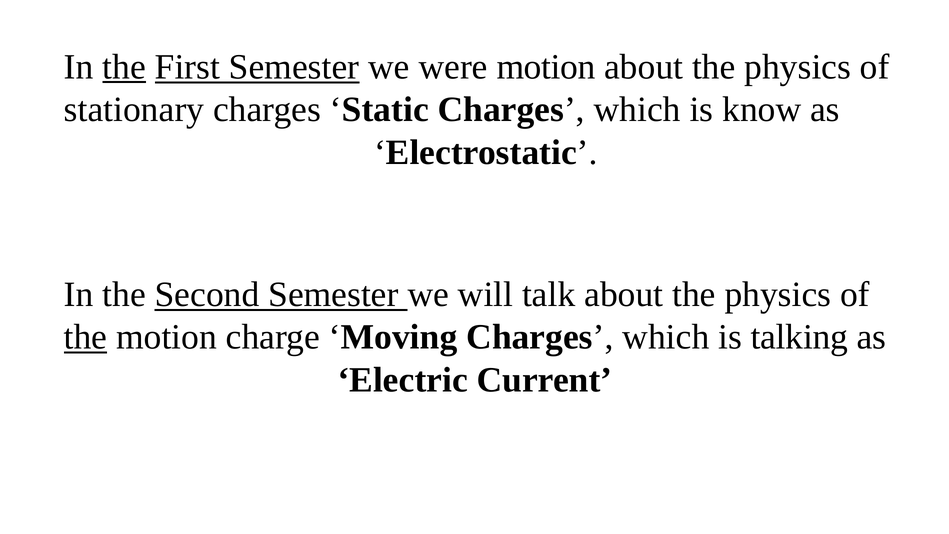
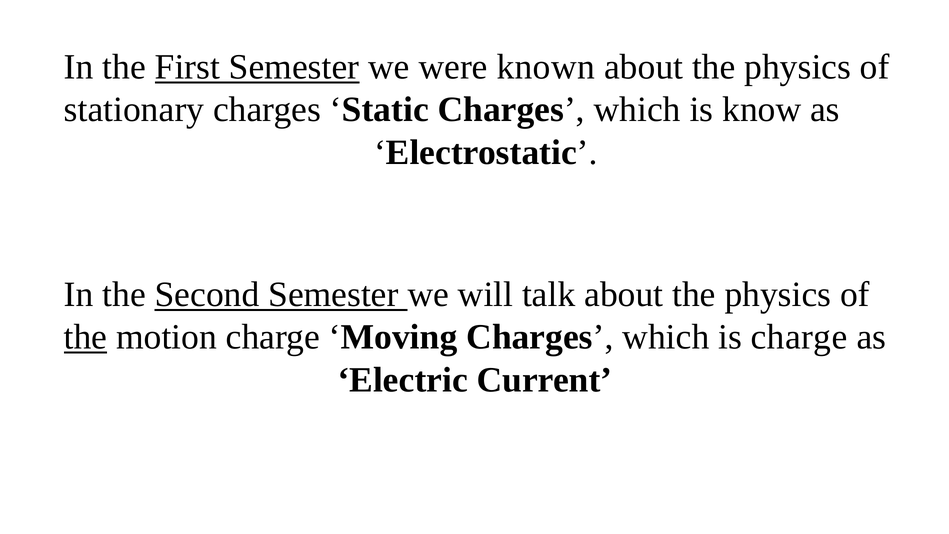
the underline: present -> none (124, 67)
were motion: motion -> known (546, 67)
is talking: talking -> charge (799, 337)
